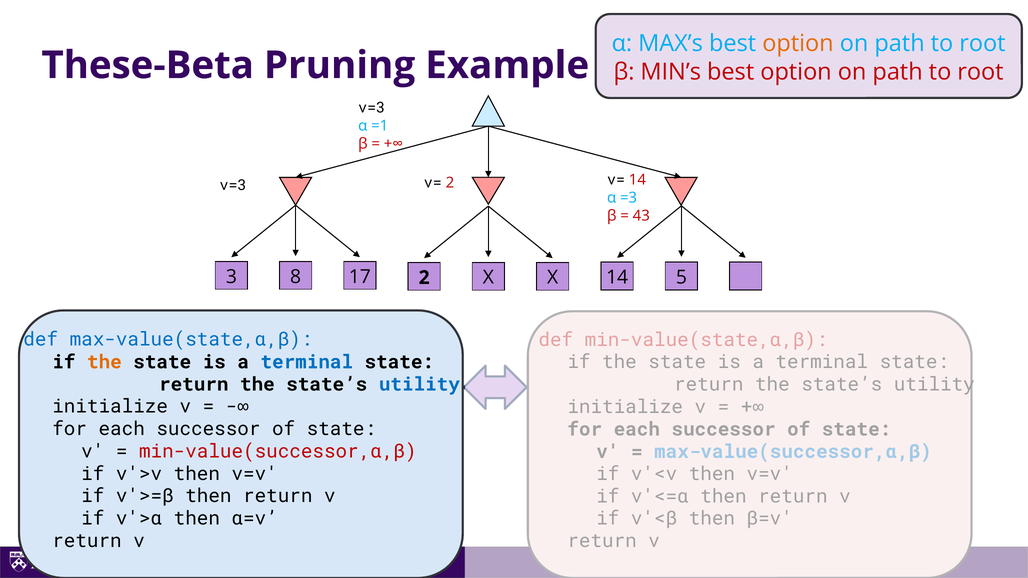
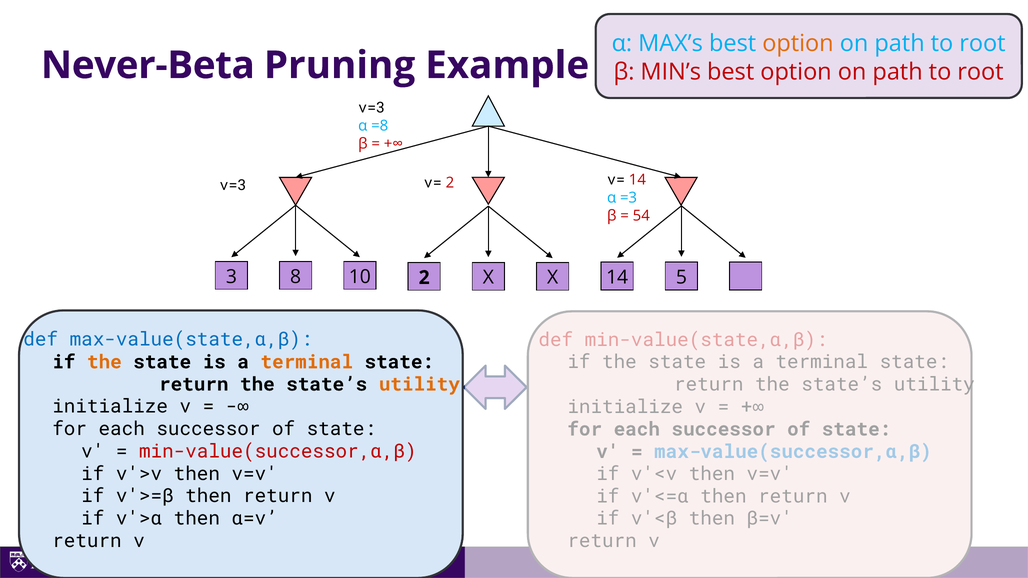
These-Beta: These-Beta -> Never-Beta (148, 65)
=1: =1 -> =8 (380, 126)
43: 43 -> 54 (641, 216)
17: 17 -> 10 (360, 277)
terminal colour: blue -> orange (307, 362)
utility colour: blue -> orange (419, 384)
